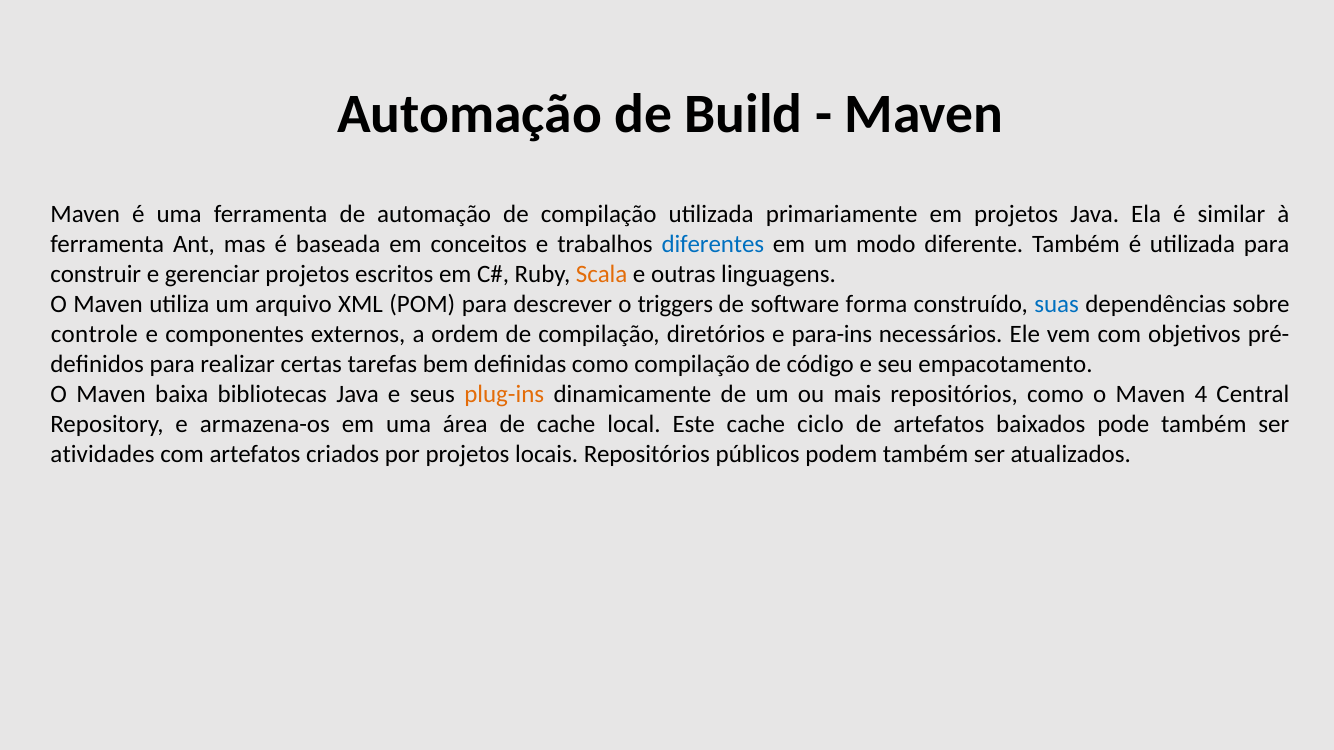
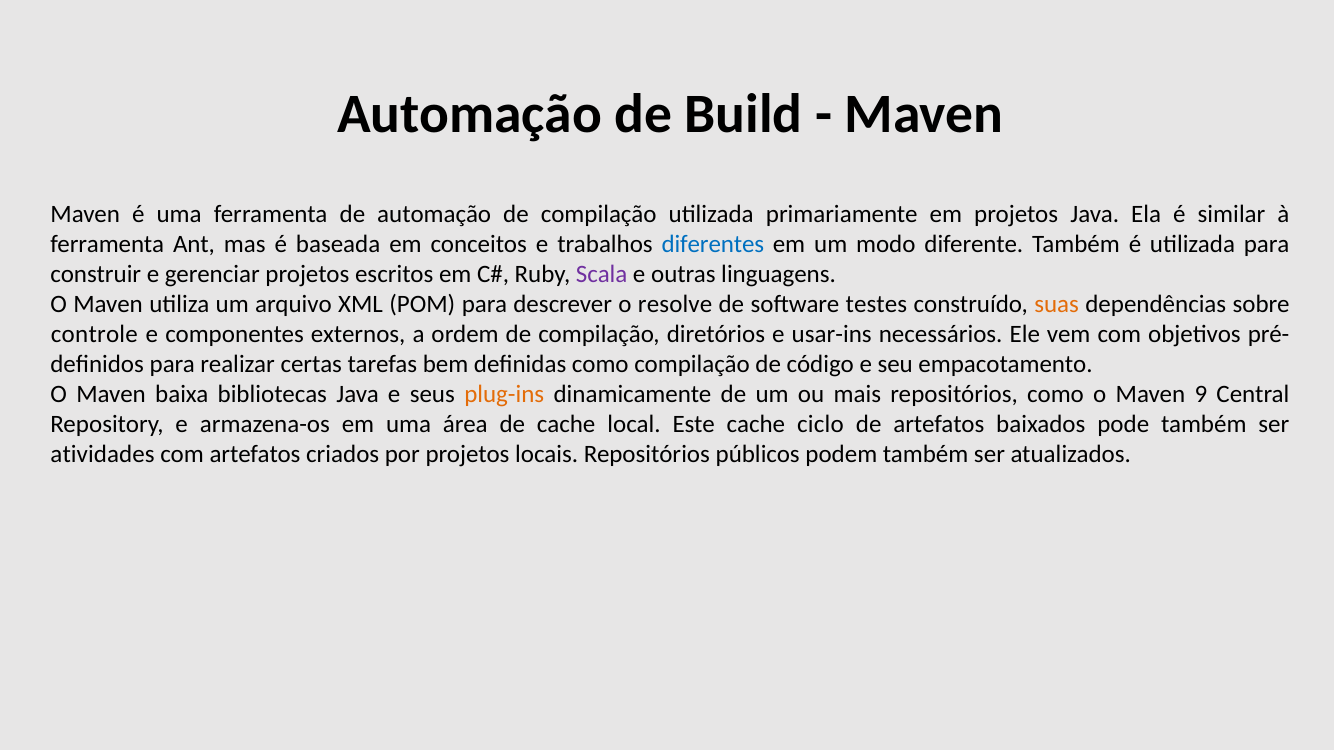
Scala colour: orange -> purple (602, 274)
triggers: triggers -> resolve (675, 304)
forma: forma -> testes (876, 304)
suas colour: blue -> orange (1057, 304)
para-ins: para-ins -> usar-ins (832, 334)
4: 4 -> 9 (1201, 394)
